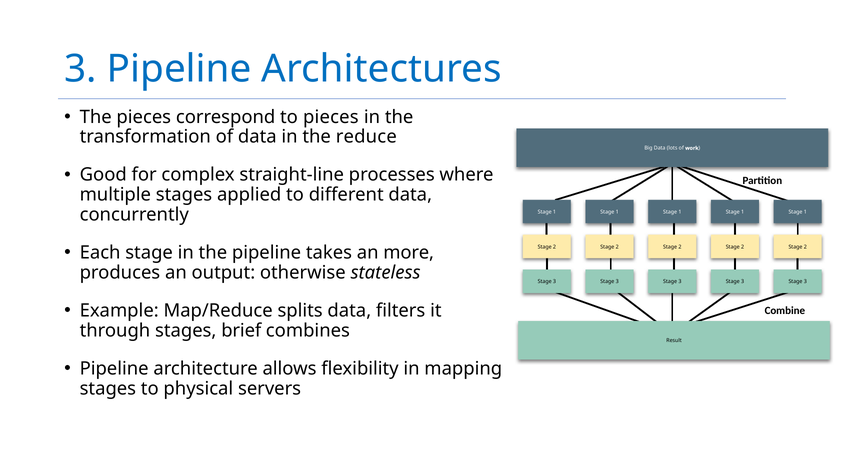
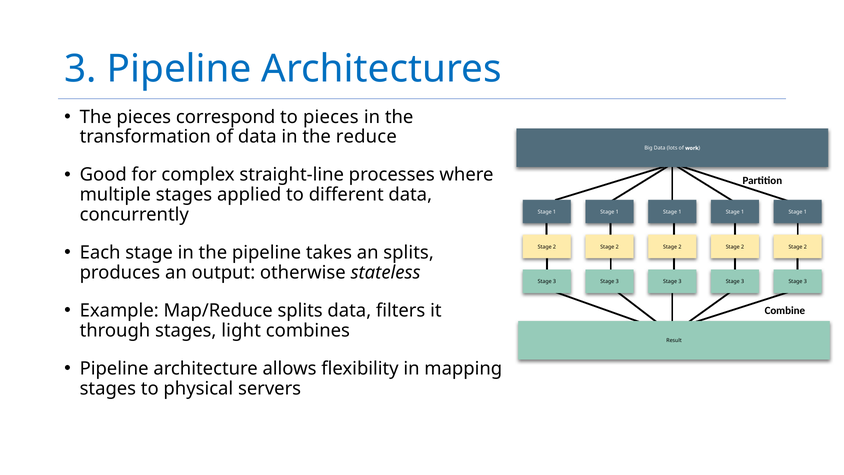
an more: more -> splits (409, 253)
brief: brief -> light (241, 330)
